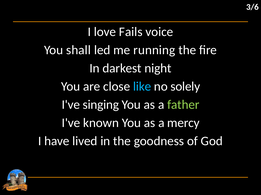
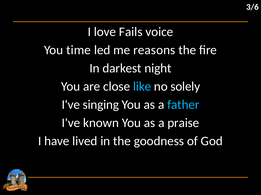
shall: shall -> time (79, 50)
running: running -> reasons (154, 50)
father colour: light green -> light blue (183, 105)
mercy: mercy -> praise (183, 123)
